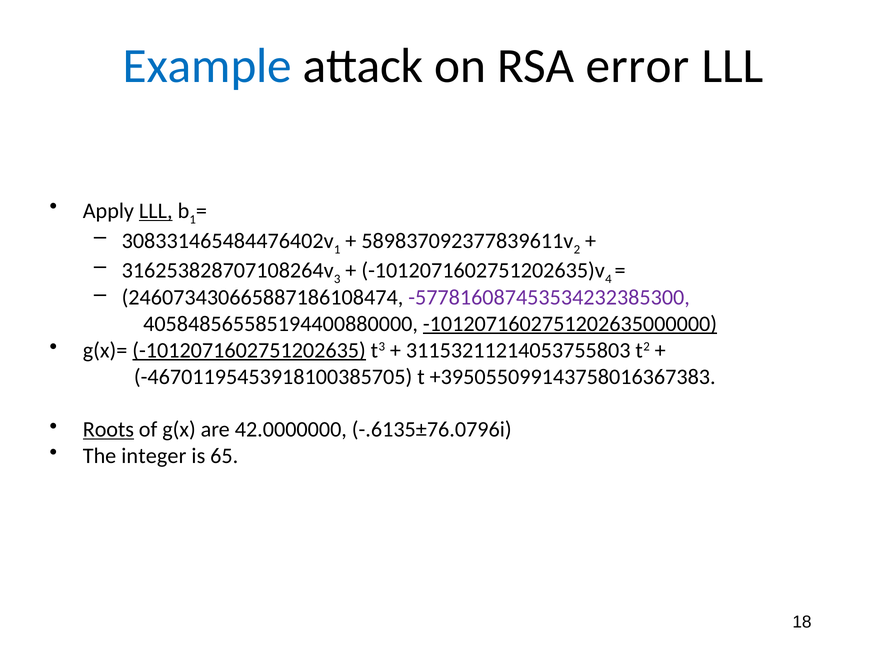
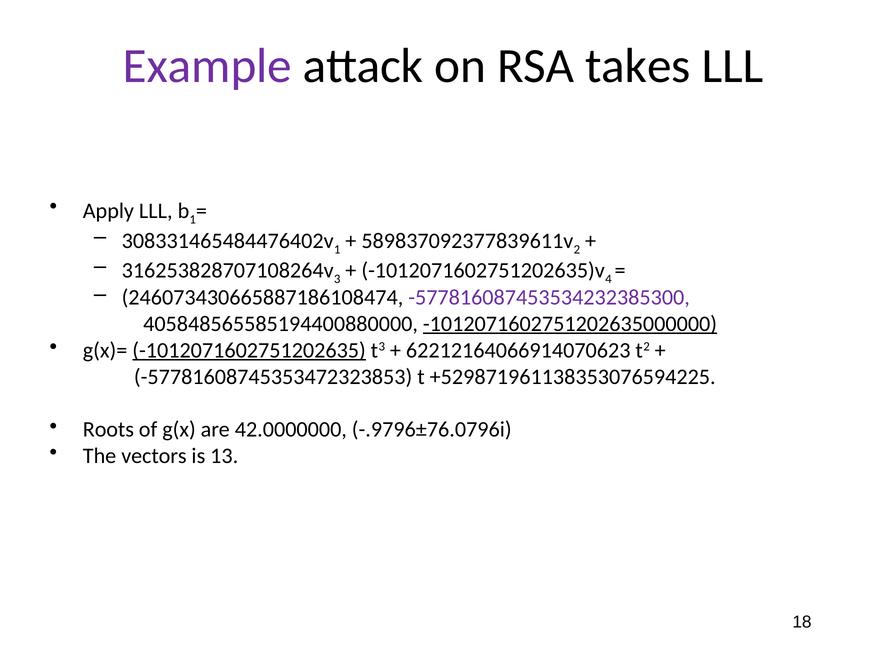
Example colour: blue -> purple (207, 66)
error: error -> takes (638, 66)
LLL underline: present -> none (156, 211)
31153211214053755803: 31153211214053755803 -> 62212164066914070623 (518, 350)
-46701195453918100385705: -46701195453918100385705 -> -57781608745353472323853 (273, 377)
+395055099143758016367383: +395055099143758016367383 -> +529871961138353076594225 (573, 377)
Roots underline: present -> none (108, 430)
-.6135±76.0796i: -.6135±76.0796i -> -.9796±76.0796i (432, 430)
integer: integer -> vectors (154, 456)
65: 65 -> 13 (224, 456)
